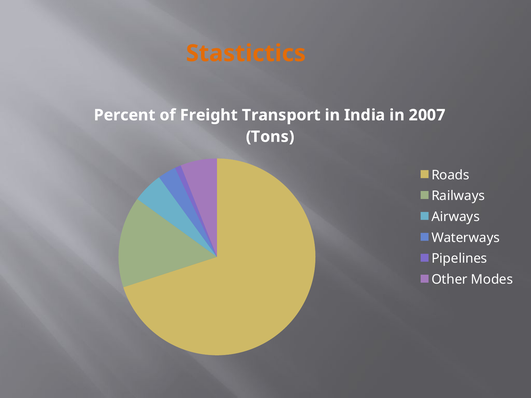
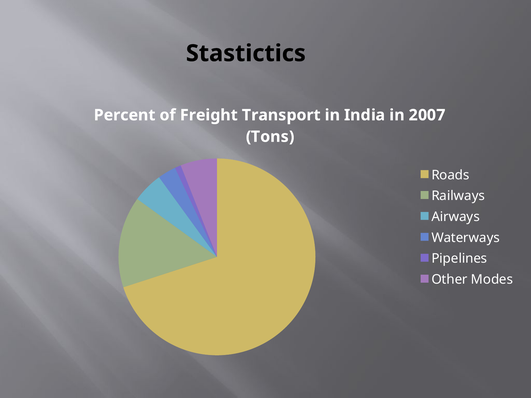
Stastictics colour: orange -> black (246, 53)
